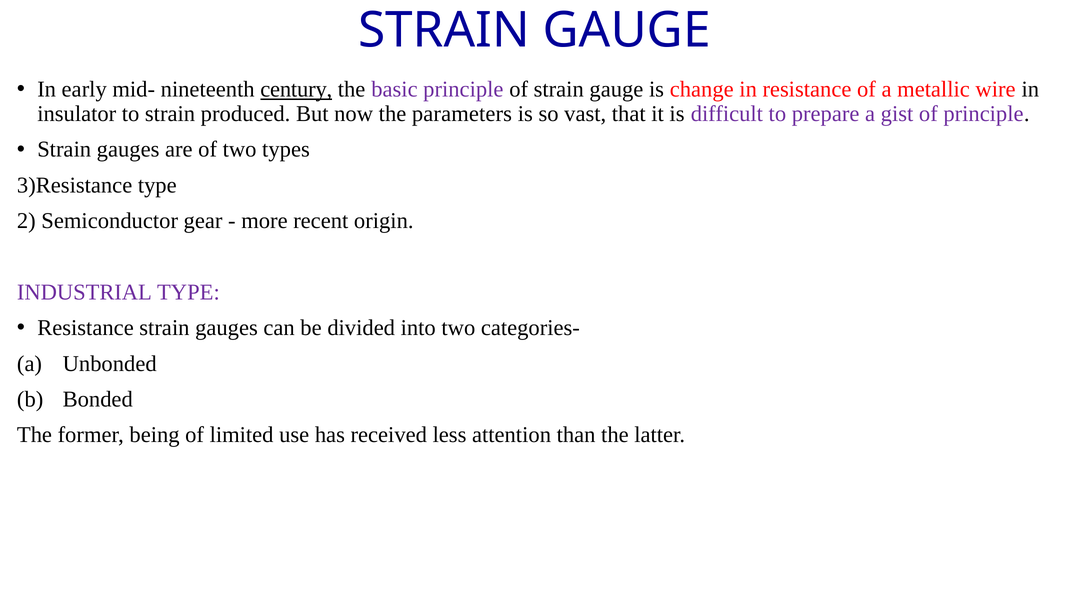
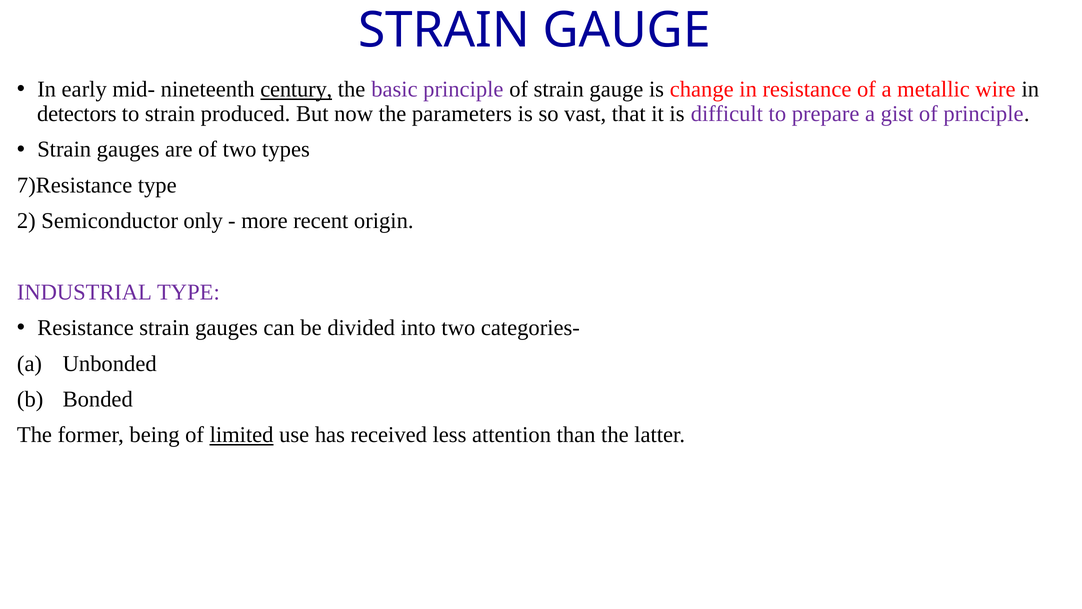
insulator: insulator -> detectors (77, 114)
3)Resistance: 3)Resistance -> 7)Resistance (75, 185)
gear: gear -> only (203, 221)
limited underline: none -> present (242, 435)
